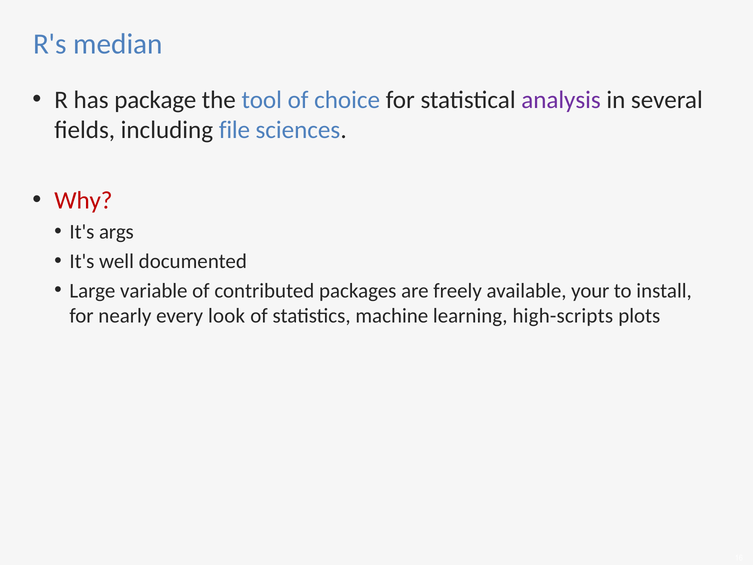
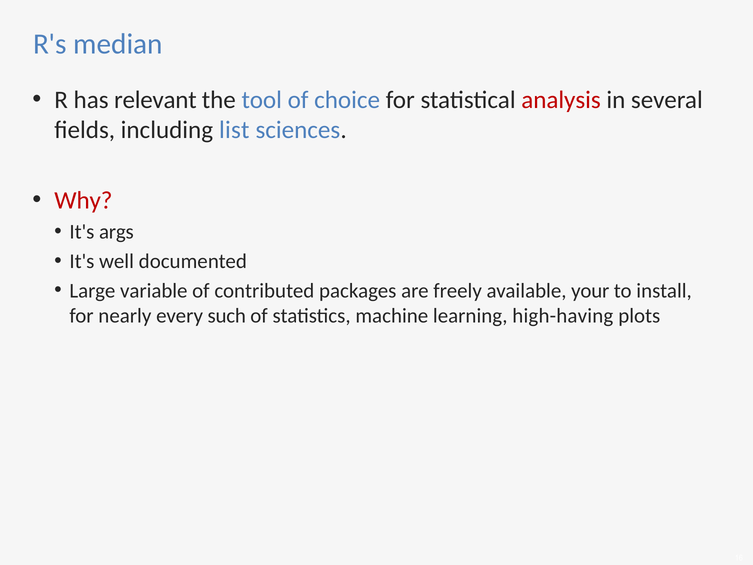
package: package -> relevant (155, 100)
analysis colour: purple -> red (561, 100)
file: file -> list (234, 130)
look: look -> such (227, 316)
high-scripts: high-scripts -> high-having (563, 316)
